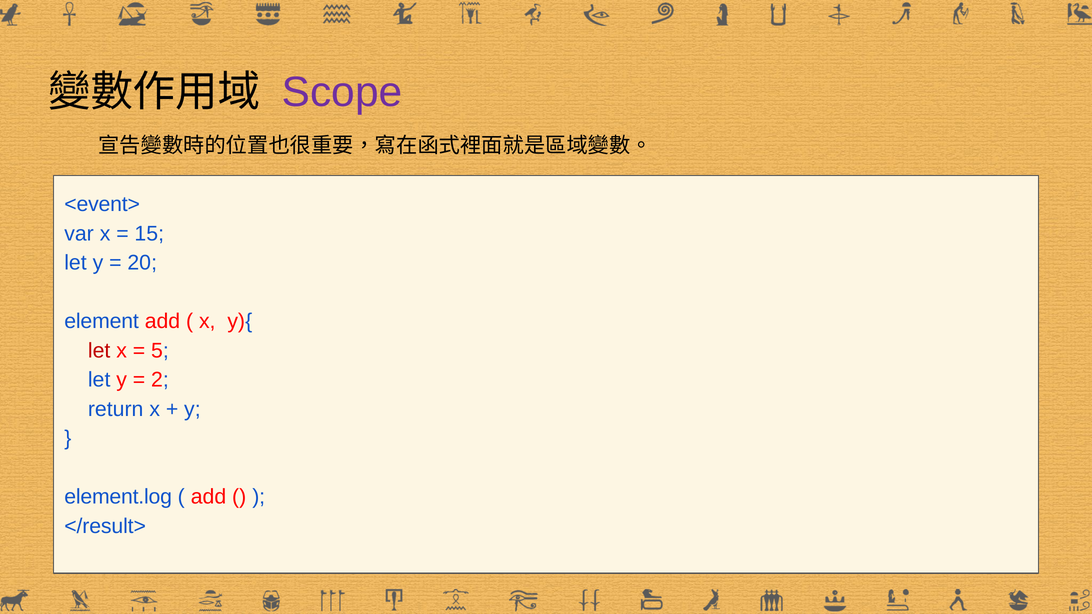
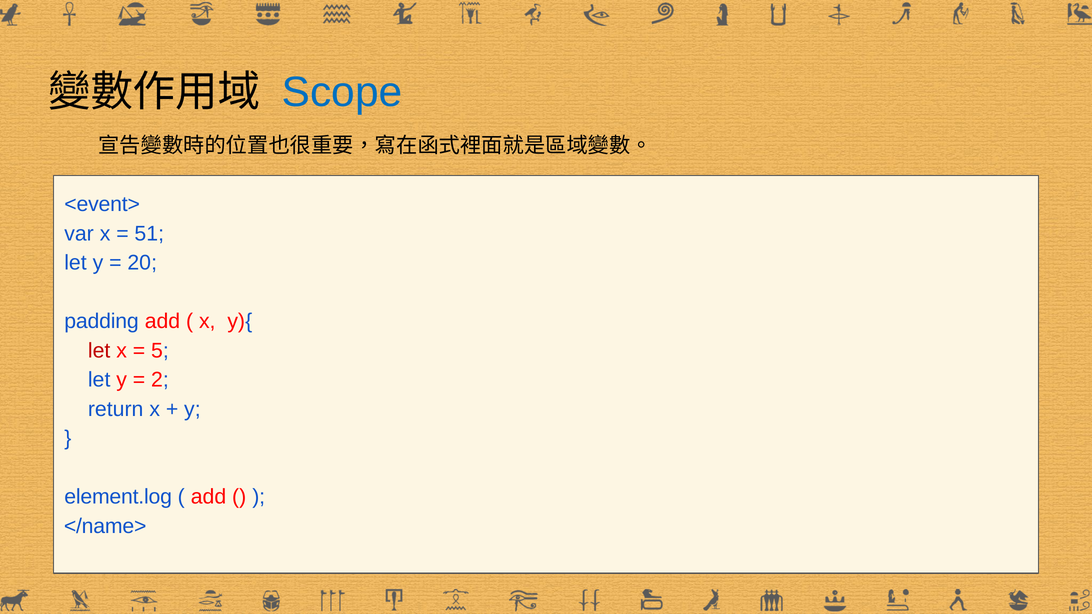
Scope colour: purple -> blue (342, 92)
15: 15 -> 51 (149, 234)
element: element -> padding (102, 322)
</result>: </result> -> </name> (105, 526)
